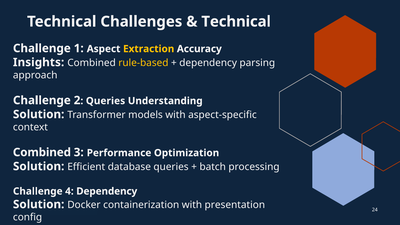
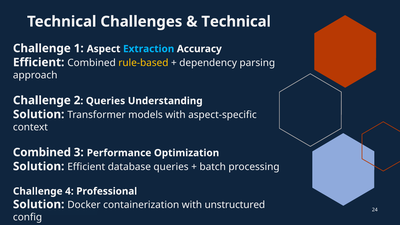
Extraction colour: yellow -> light blue (149, 49)
Insights: Insights -> Efficient (39, 62)
4 Dependency: Dependency -> Professional (107, 191)
presentation: presentation -> unstructured (235, 205)
